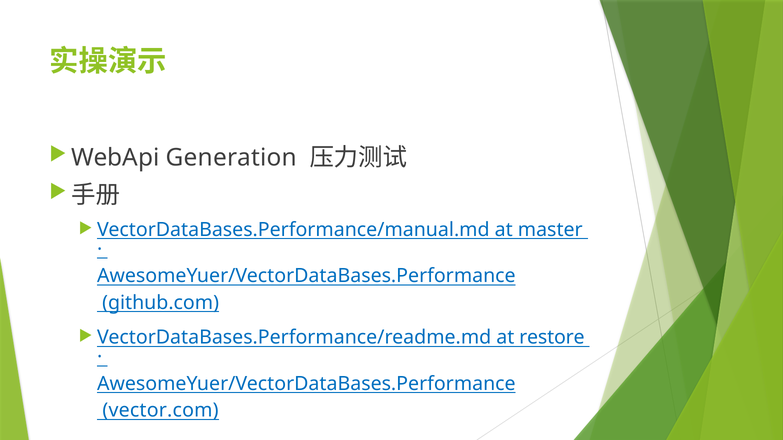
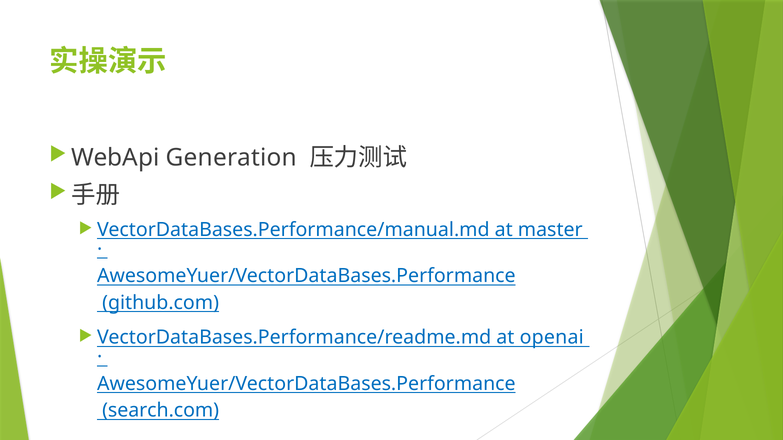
restore: restore -> openai (552, 338)
vector.com: vector.com -> search.com (161, 411)
